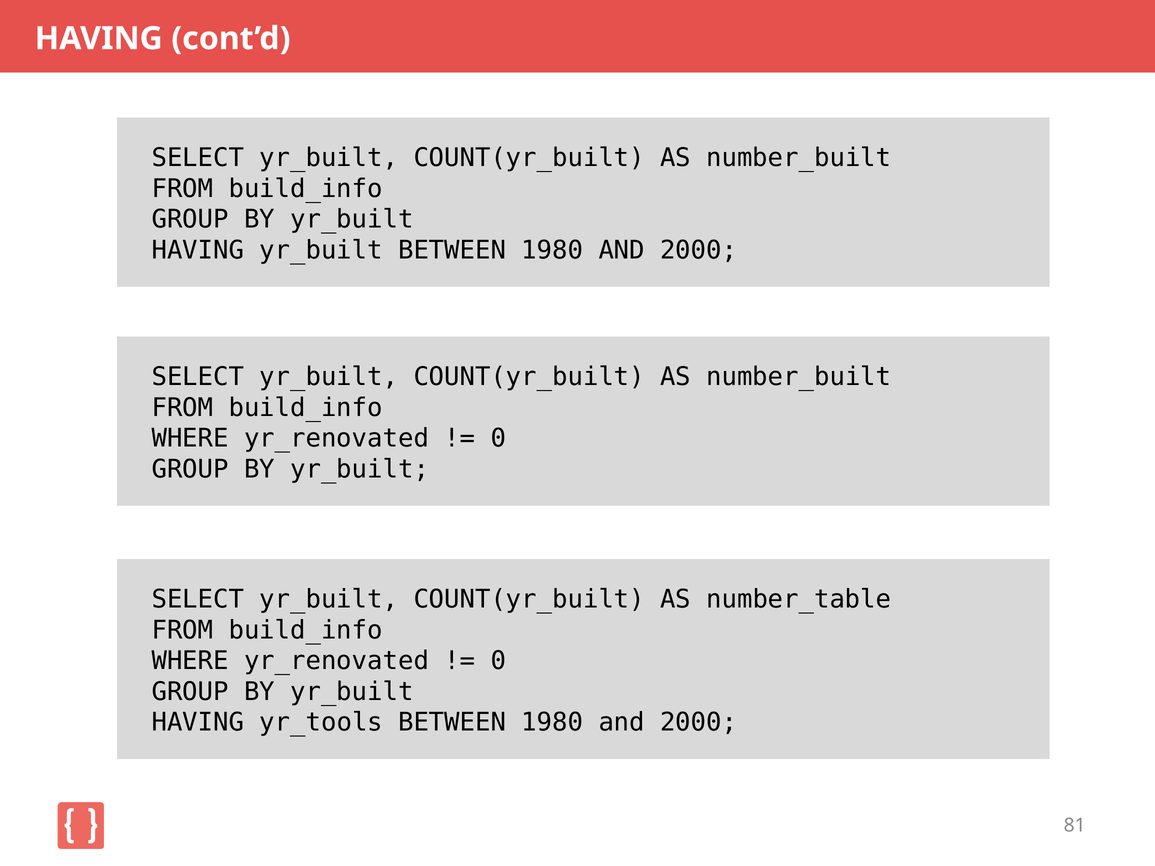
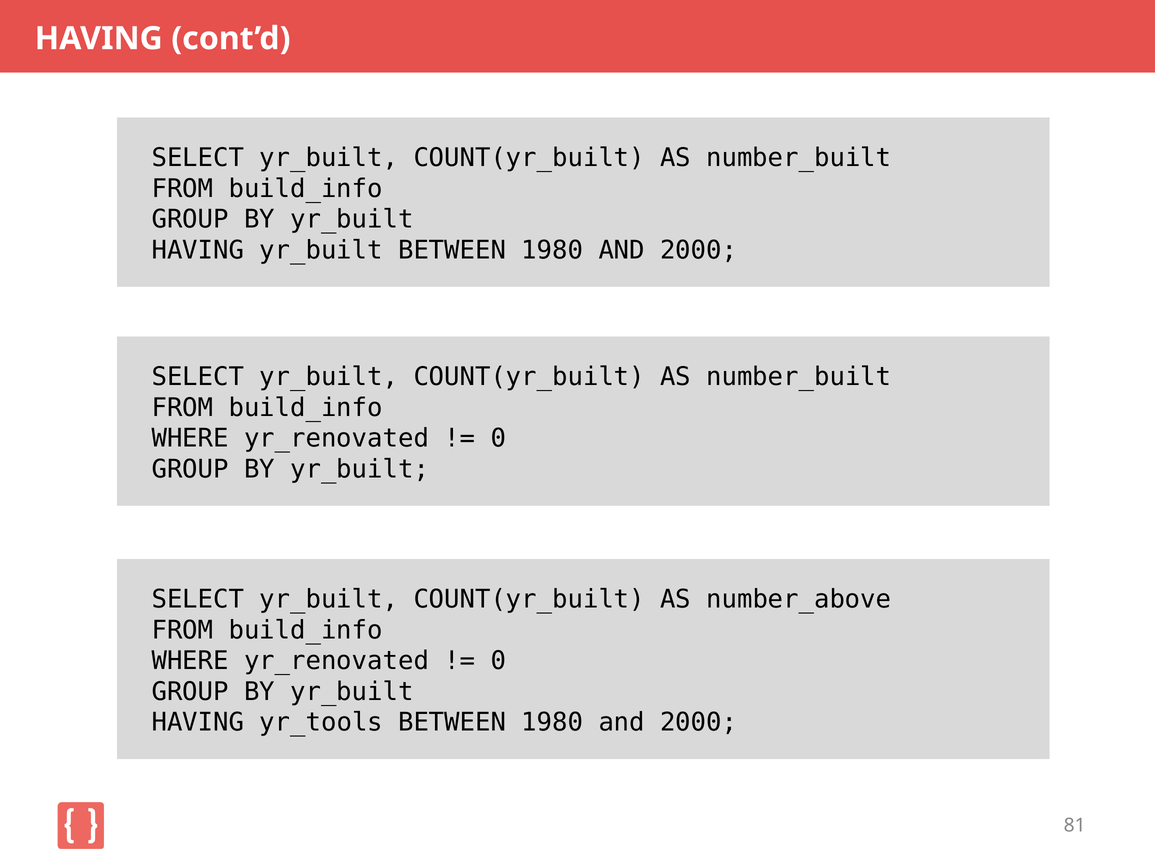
number_table: number_table -> number_above (799, 599)
